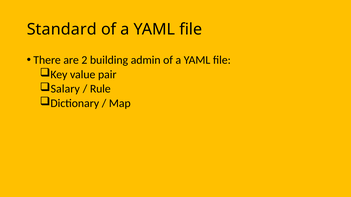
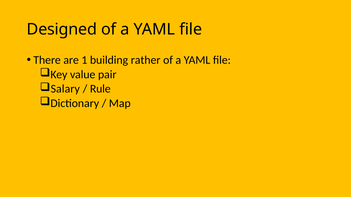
Standard: Standard -> Designed (62, 29)
2: 2 -> 1 (84, 60)
admin: admin -> rather (146, 60)
